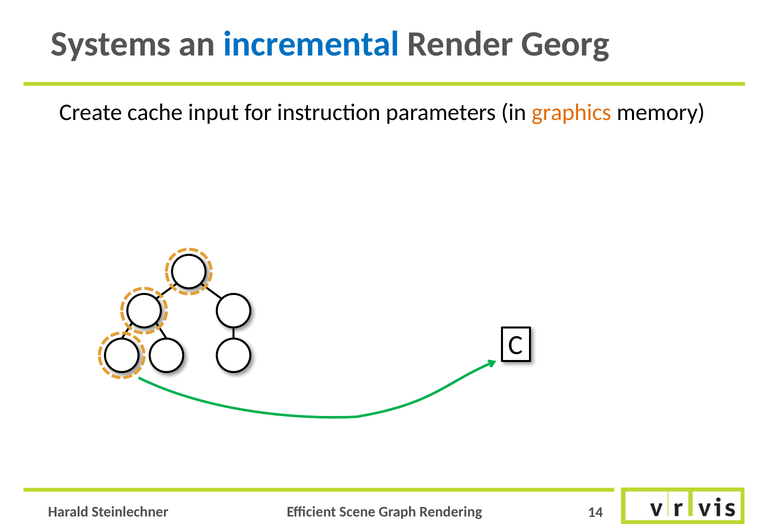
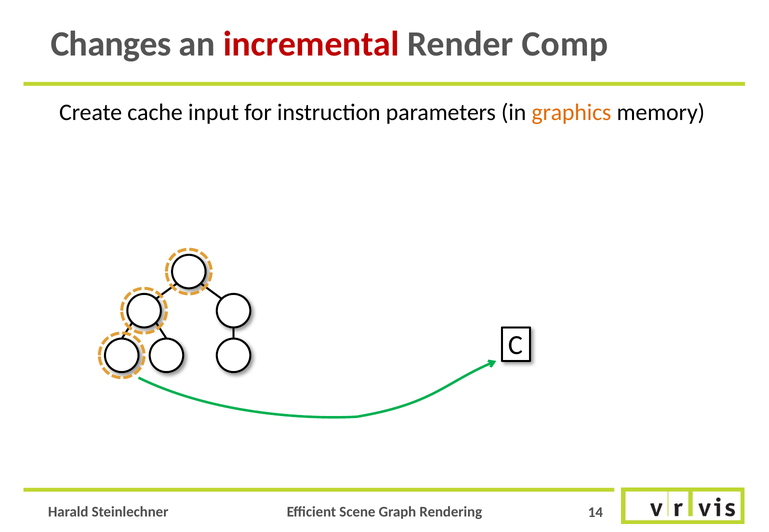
Systems: Systems -> Changes (111, 44)
incremental colour: blue -> red (311, 44)
Georg: Georg -> Comp (565, 44)
